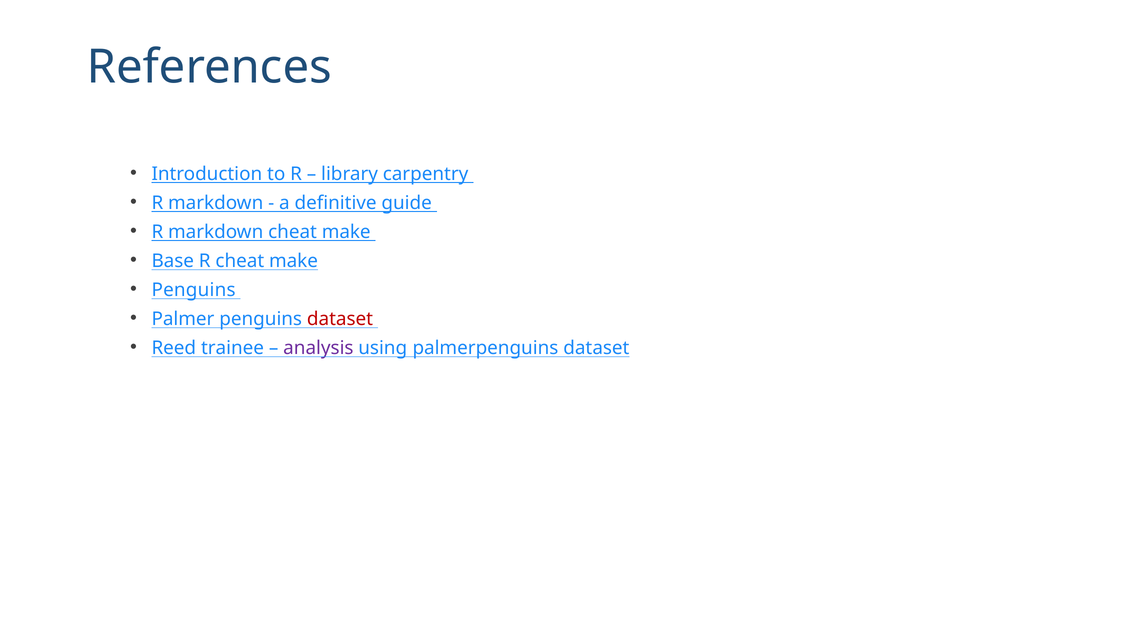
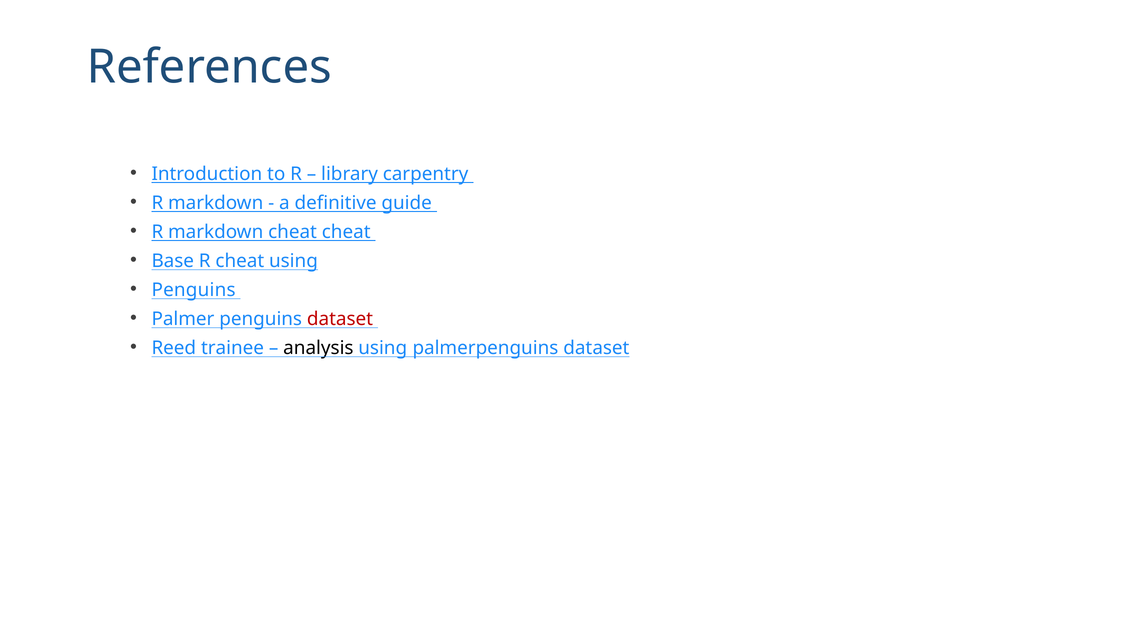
markdown cheat make: make -> cheat (346, 232)
R cheat make: make -> using (293, 261)
analysis colour: purple -> black (318, 348)
